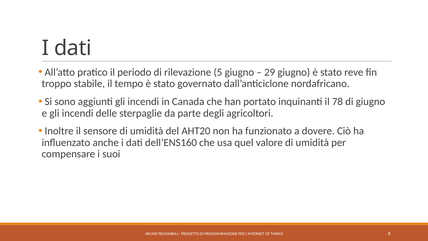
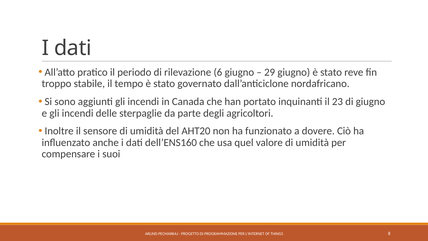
5: 5 -> 6 (218, 72)
78: 78 -> 23 (337, 101)
